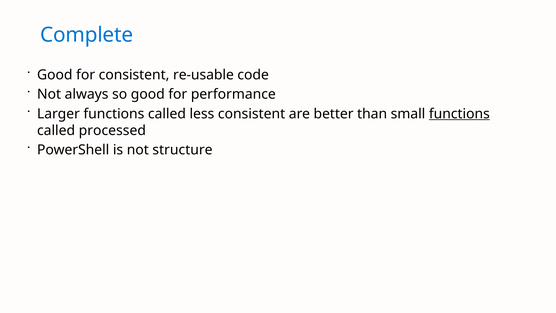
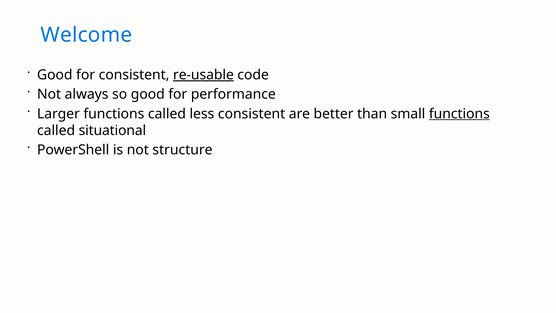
Complete: Complete -> Welcome (86, 35)
re-usable underline: none -> present (203, 75)
processed: processed -> situational (112, 130)
